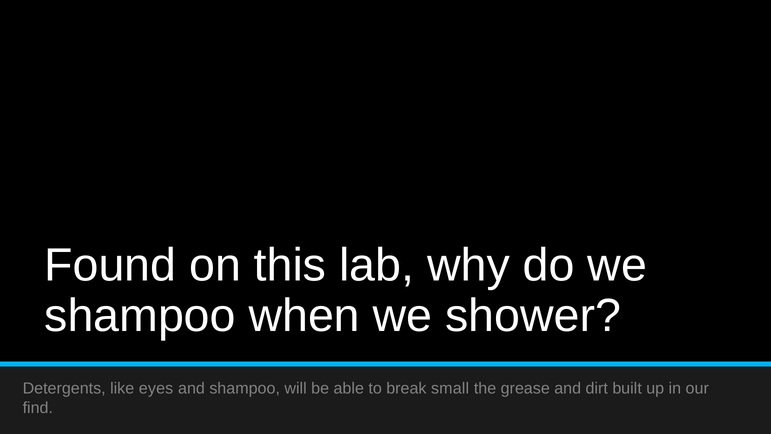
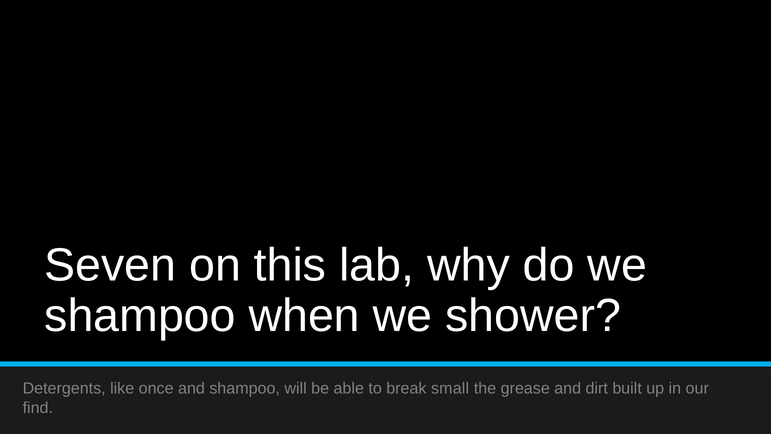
Found: Found -> Seven (110, 265)
eyes: eyes -> once (156, 388)
